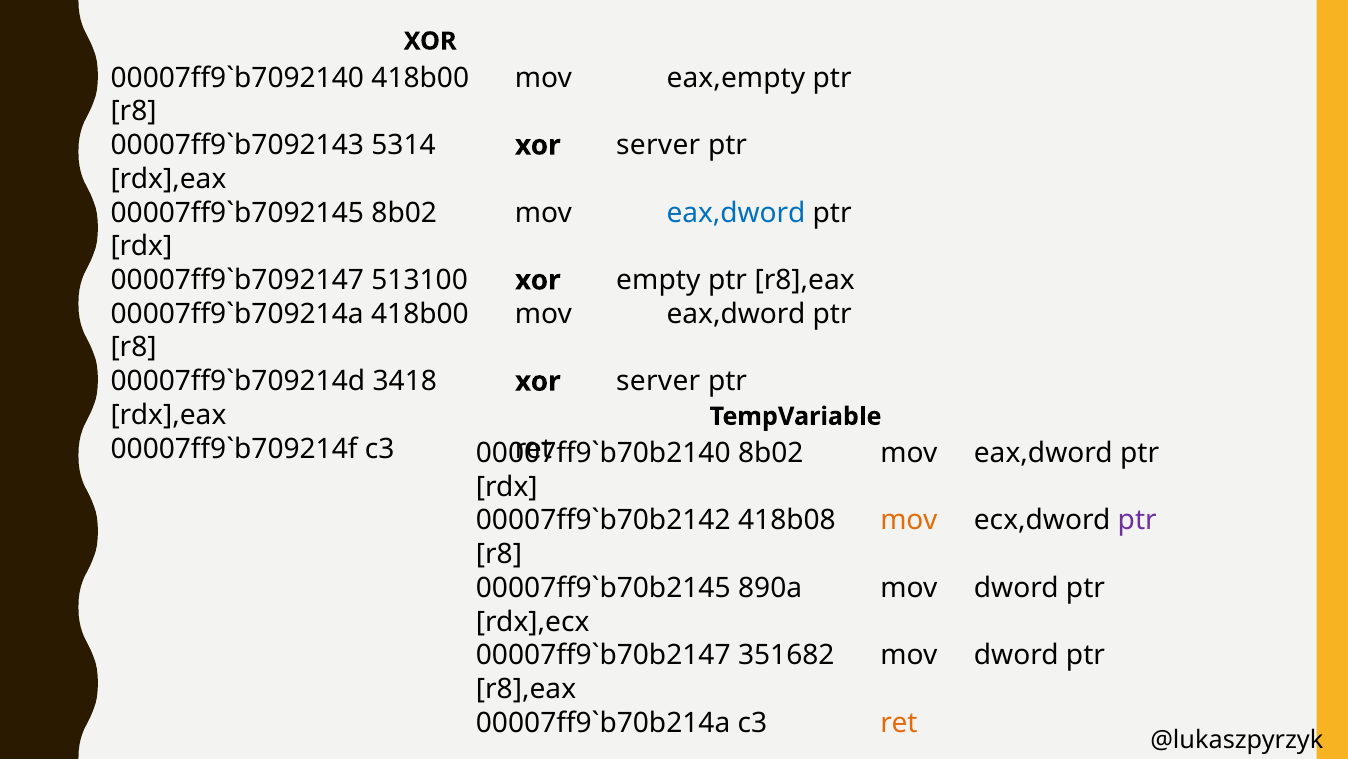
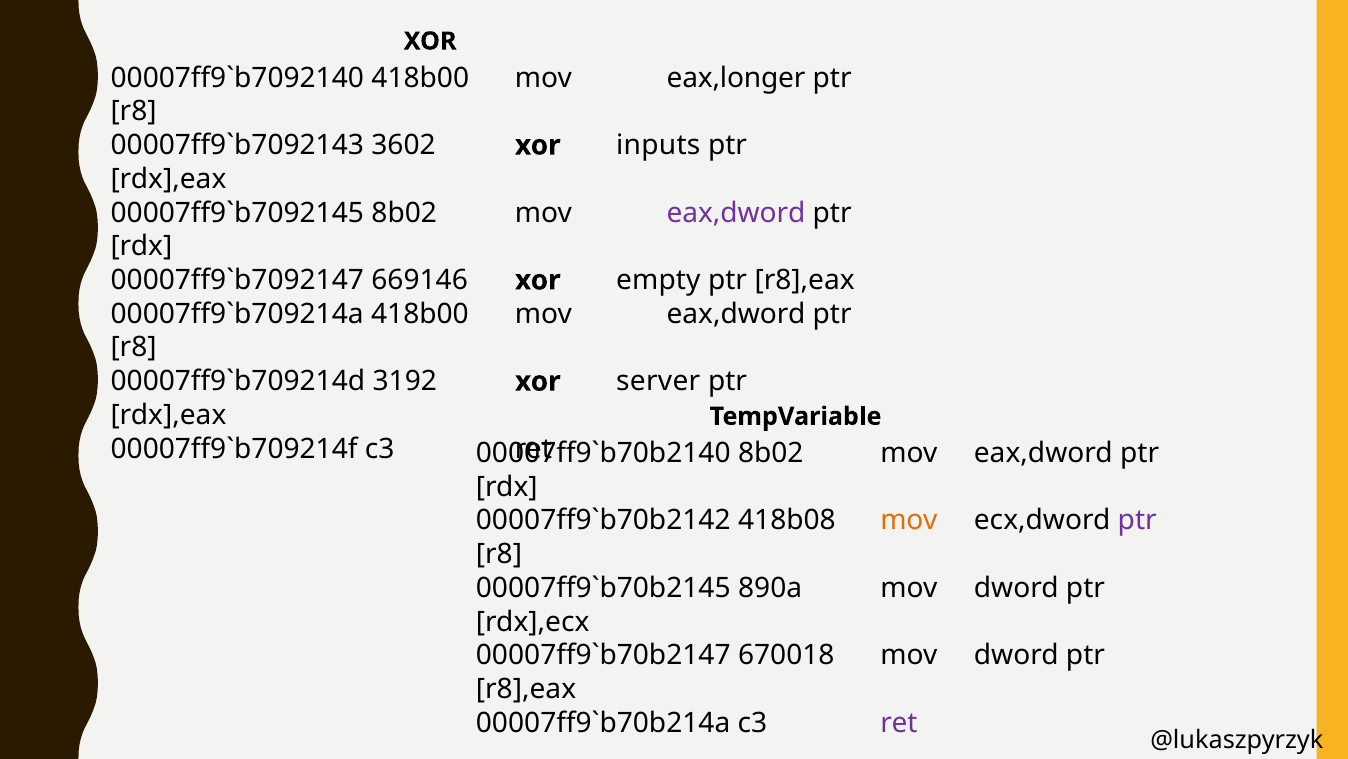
eax,empty: eax,empty -> eax,longer (736, 78)
5314: 5314 -> 3602 (404, 145)
server: server -> inputs (658, 145)
eax,dword colour: blue -> purple (736, 213)
513100: 513100 -> 669146 (420, 280)
3418: 3418 -> 3192 (405, 381)
351682: 351682 -> 670018 (786, 655)
ret colour: orange -> purple (899, 722)
